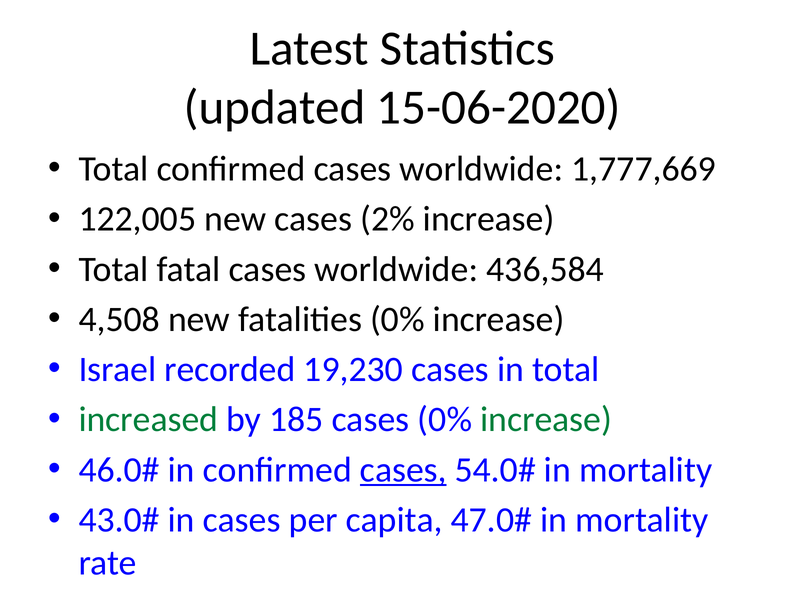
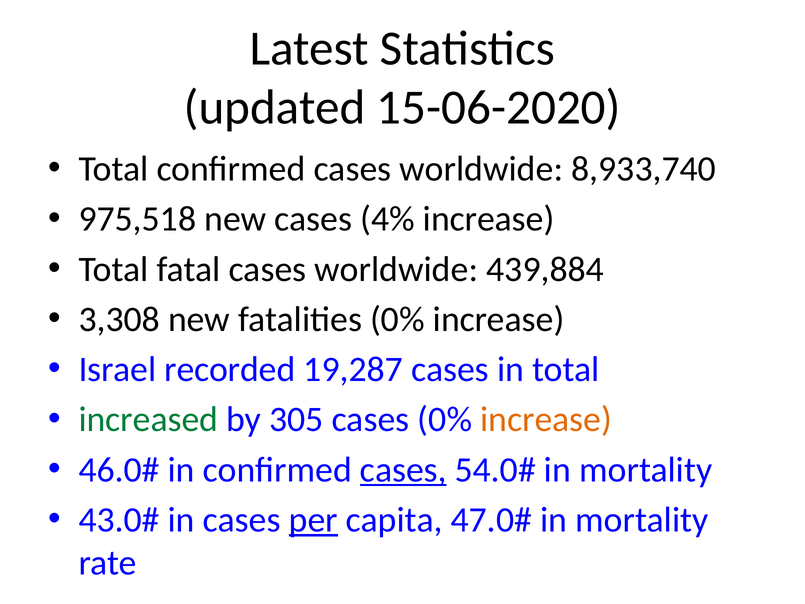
1,777,669: 1,777,669 -> 8,933,740 (644, 169)
122,005: 122,005 -> 975,518 (137, 219)
2%: 2% -> 4% (387, 219)
436,584: 436,584 -> 439,884 (545, 269)
4,508: 4,508 -> 3,308 (119, 319)
19,230: 19,230 -> 19,287 (353, 369)
185: 185 -> 305 (296, 419)
increase colour: green -> orange (546, 419)
per underline: none -> present (313, 520)
